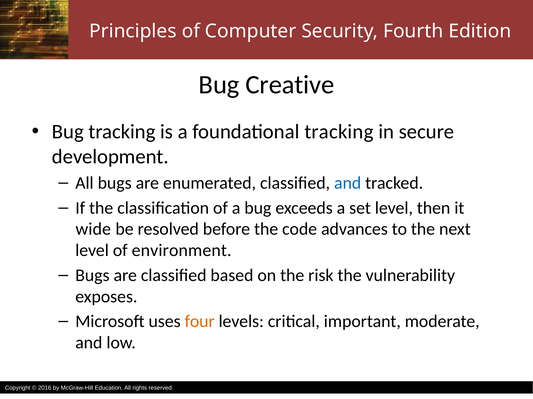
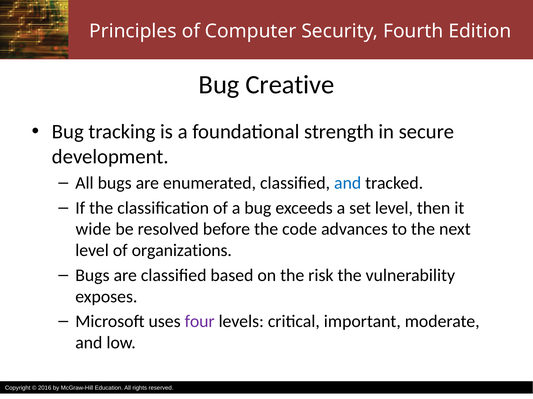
foundational tracking: tracking -> strength (339, 132)
environment: environment -> organizations (182, 251)
four colour: orange -> purple (200, 322)
